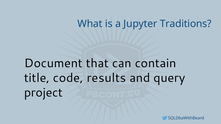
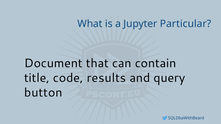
Traditions: Traditions -> Particular (186, 24)
project: project -> button (43, 93)
